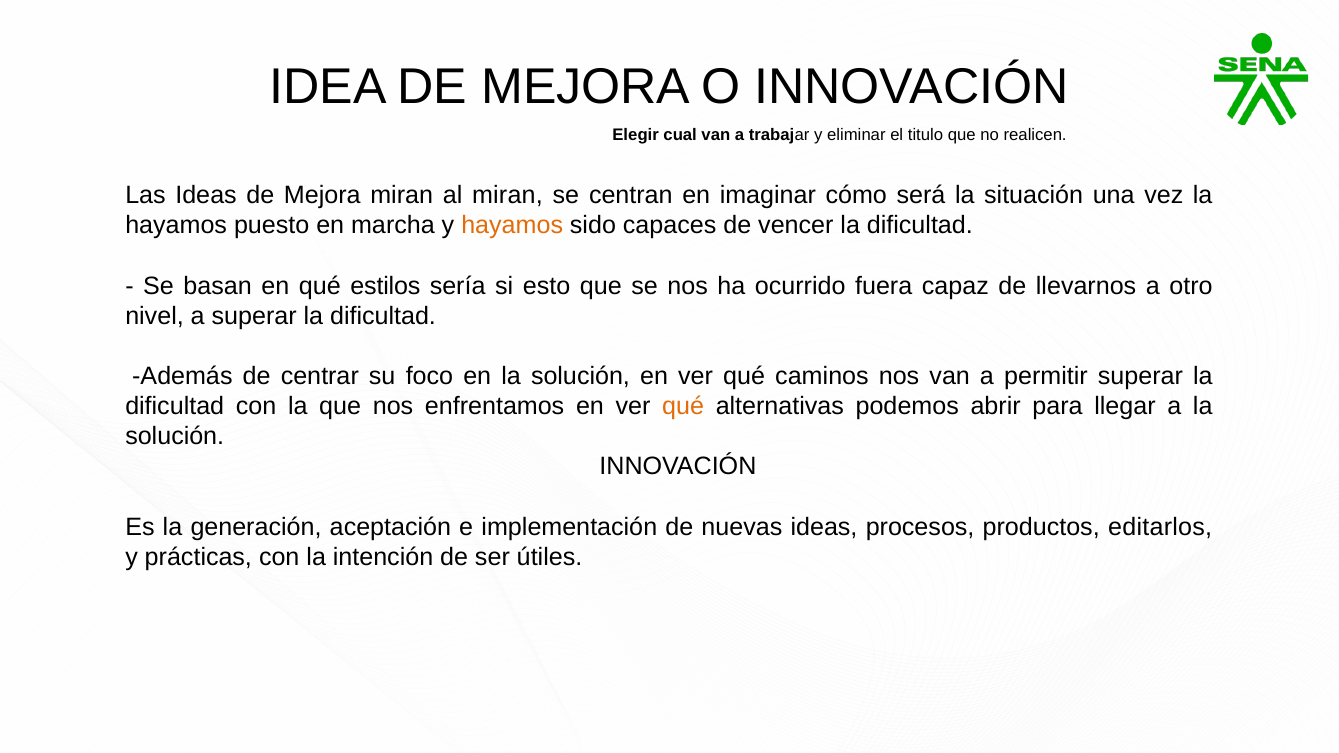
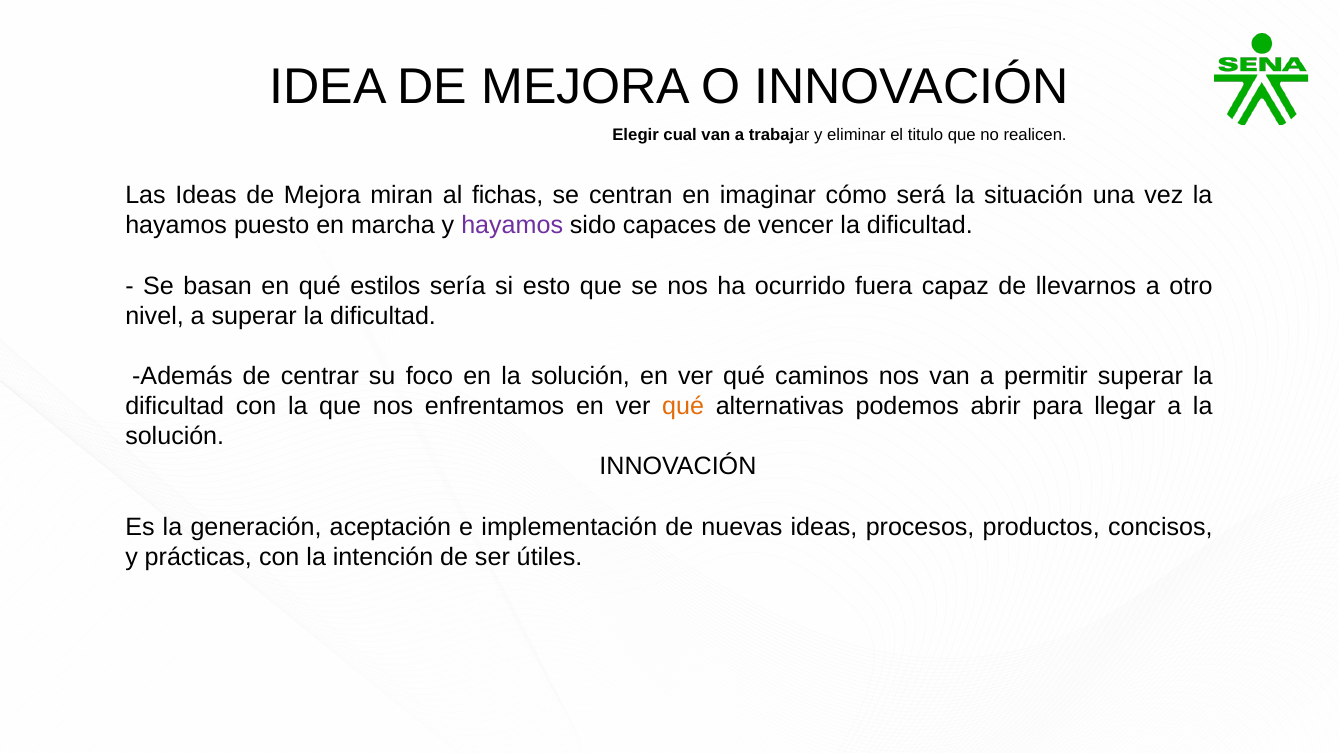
al miran: miran -> fichas (508, 195)
hayamos colour: orange -> purple (512, 226)
editarlos: editarlos -> concisos (1160, 527)
